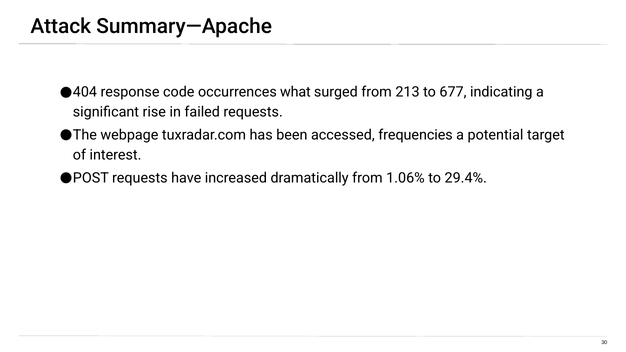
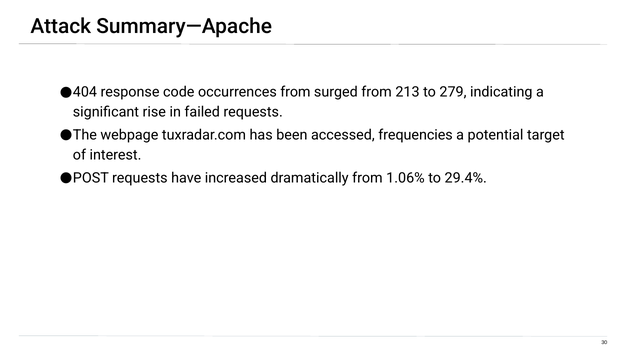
occurrences what: what -> from (295, 92)
677: 677 -> 279 (453, 92)
